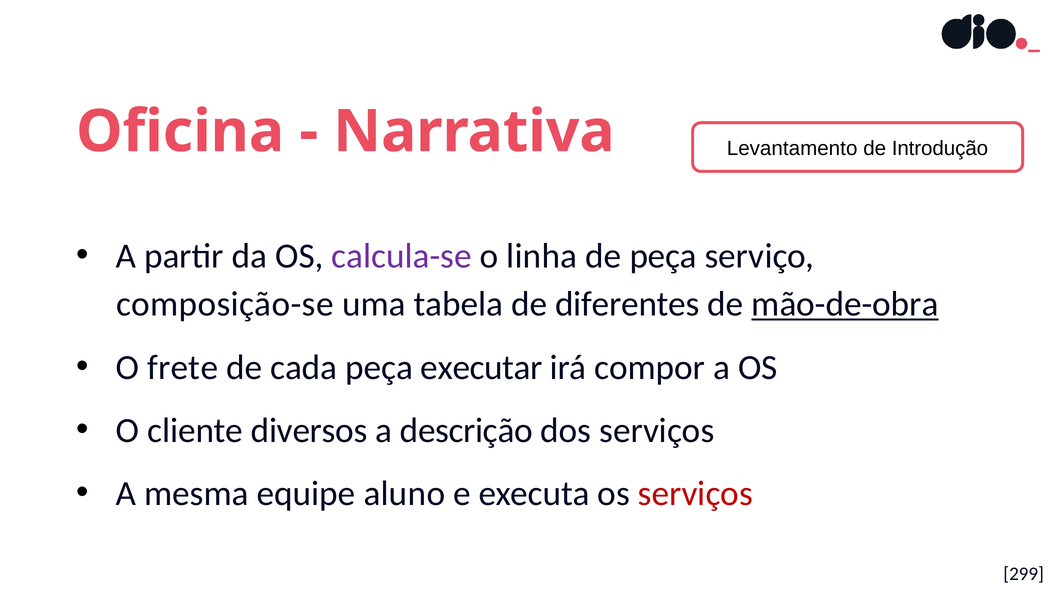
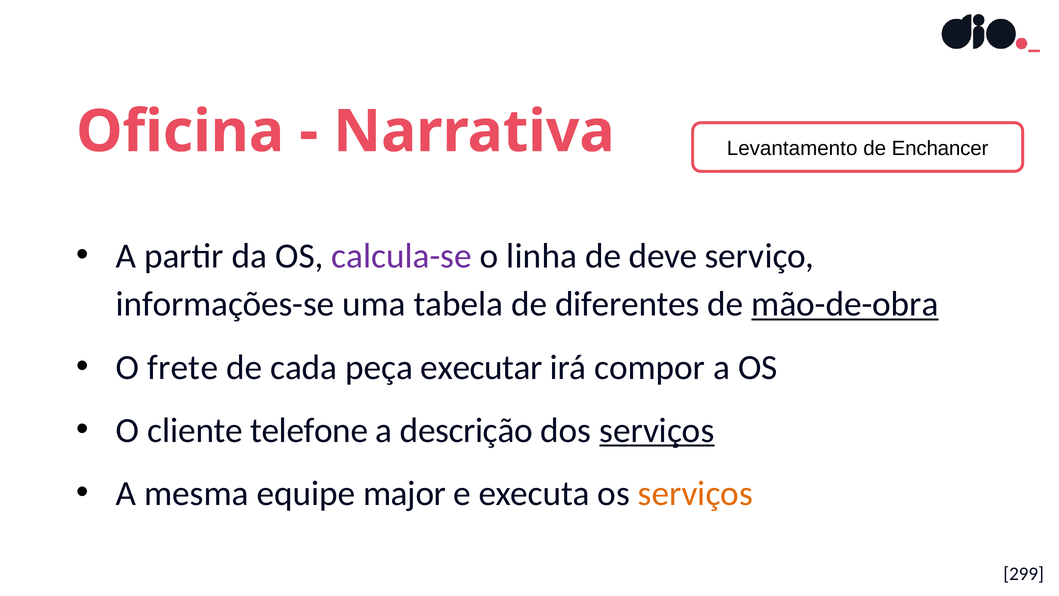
Introdução: Introdução -> Enchancer (940, 148)
de peça: peça -> deve (663, 256)
composição-se: composição-se -> informações-se (225, 304)
diversos: diversos -> telefone (309, 430)
serviços underline: none -> present (657, 430)
aluno: aluno -> major (405, 493)
serviços colour: red -> orange (695, 493)
